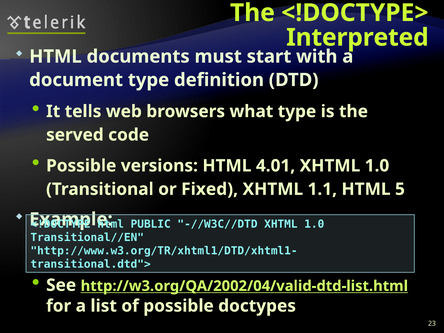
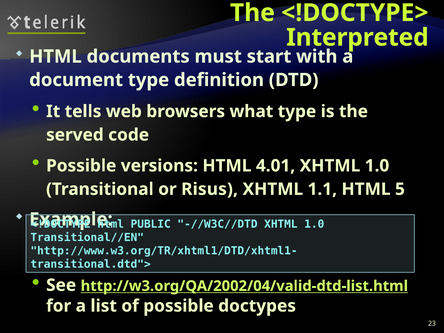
Fixed: Fixed -> Risus (210, 189)
